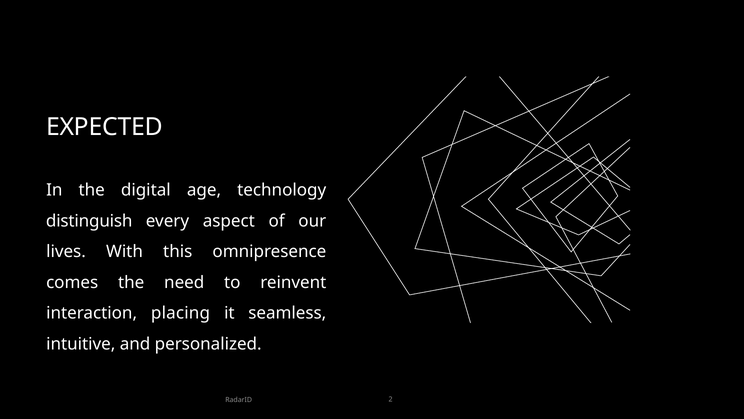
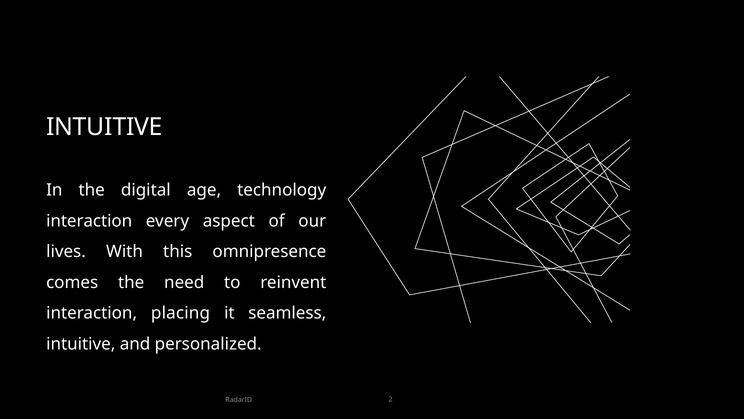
EXPECTED: EXPECTED -> INTUITIVE (104, 127)
distinguish: distinguish -> interaction (89, 221)
